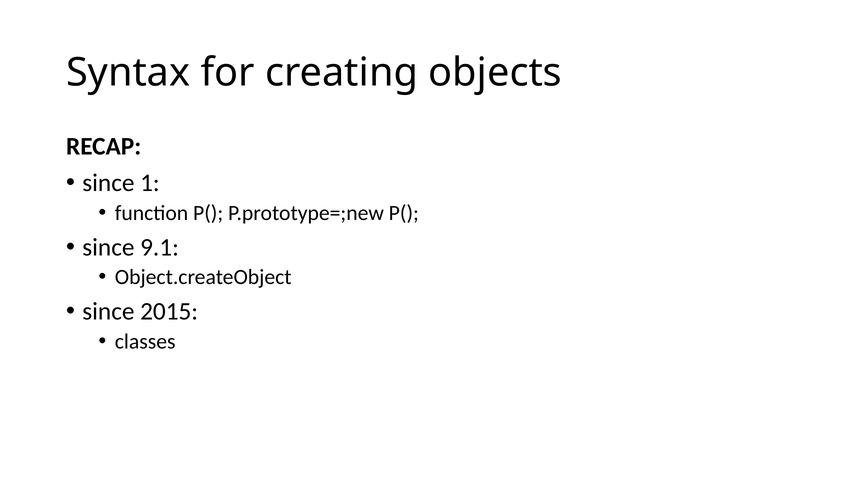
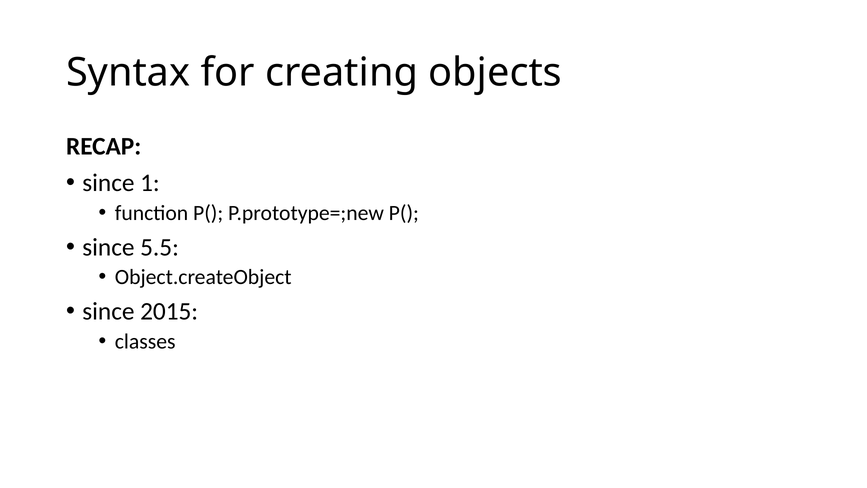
9.1: 9.1 -> 5.5 (160, 247)
